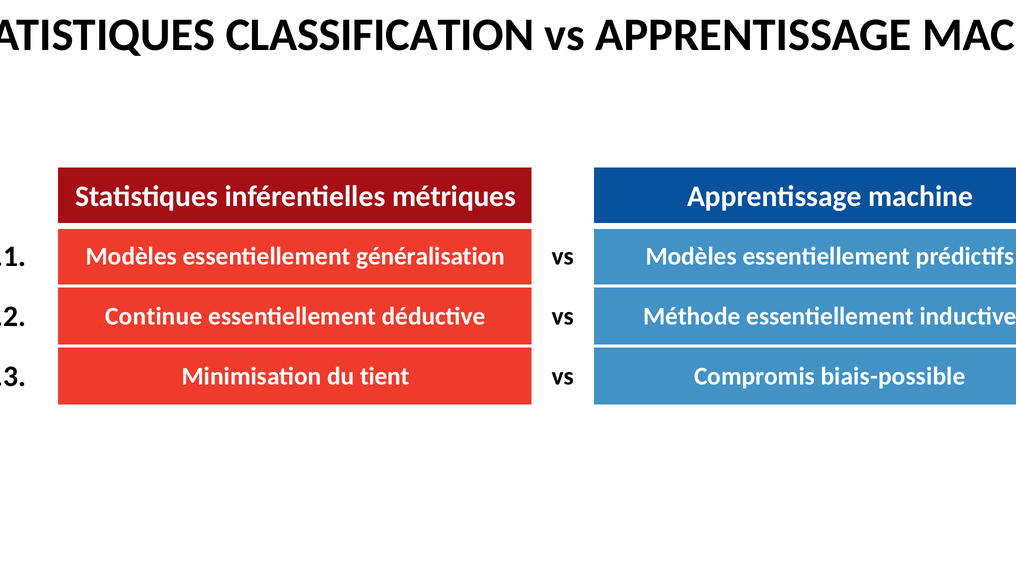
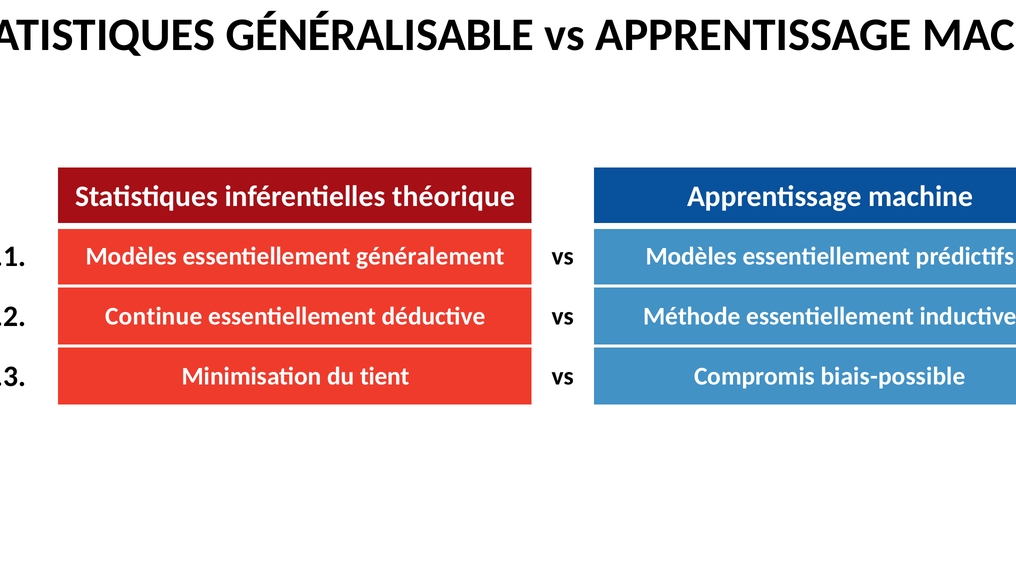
CLASSIFICATION: CLASSIFICATION -> GÉNÉRALISABLE (380, 35)
métriques: métriques -> théorique (454, 196)
généralisation: généralisation -> généralement (430, 256)
